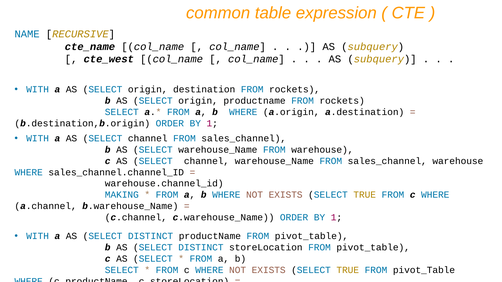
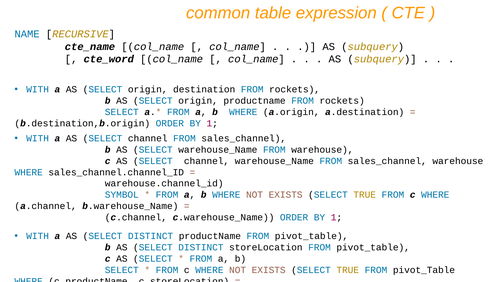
cte_west: cte_west -> cte_word (109, 59)
MAKING: MAKING -> SYMBOL (122, 195)
